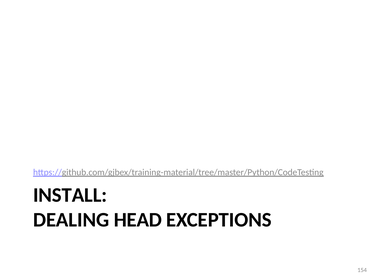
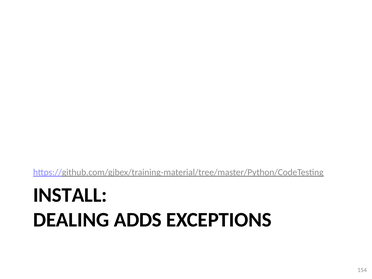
HEAD: HEAD -> ADDS (138, 220)
